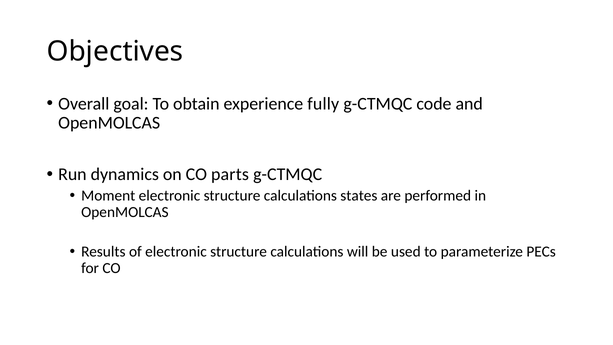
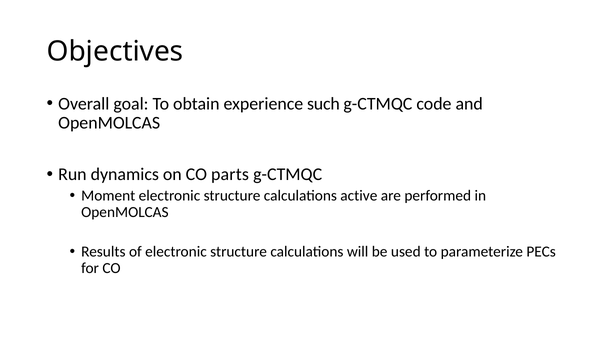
fully: fully -> such (323, 104)
states: states -> active (359, 195)
